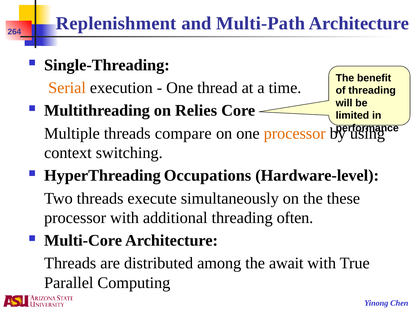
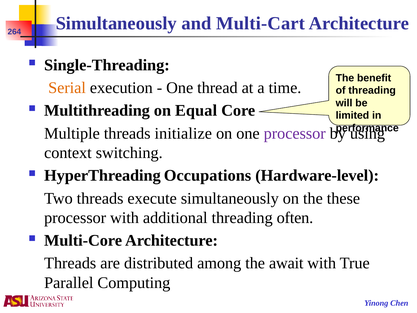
Replenishment: Replenishment -> Simultaneously (116, 23)
Multi-Path: Multi-Path -> Multi-Cart (261, 23)
Relies: Relies -> Equal (196, 111)
compare: compare -> initialize (183, 133)
processor colour: orange -> purple (295, 133)
